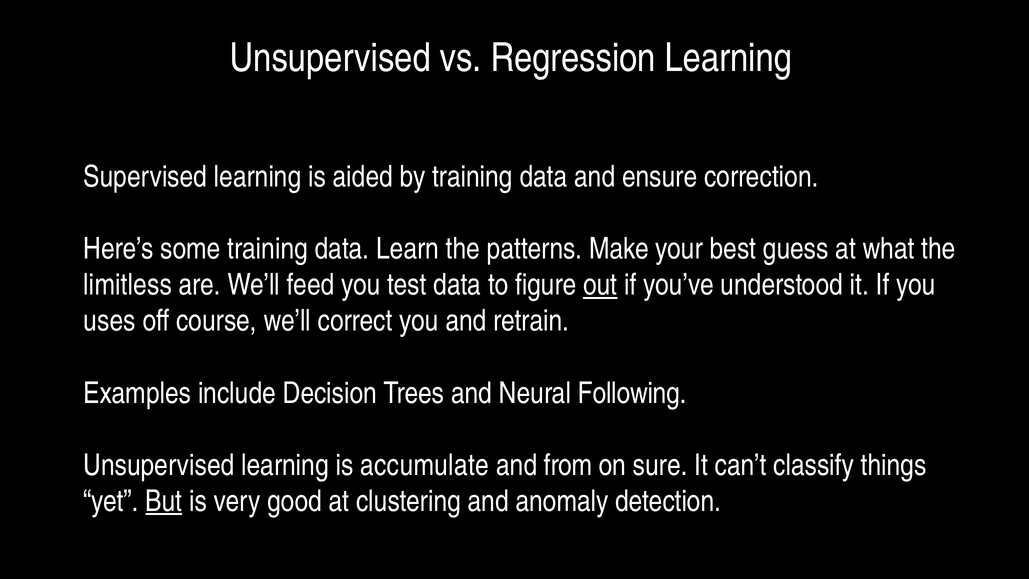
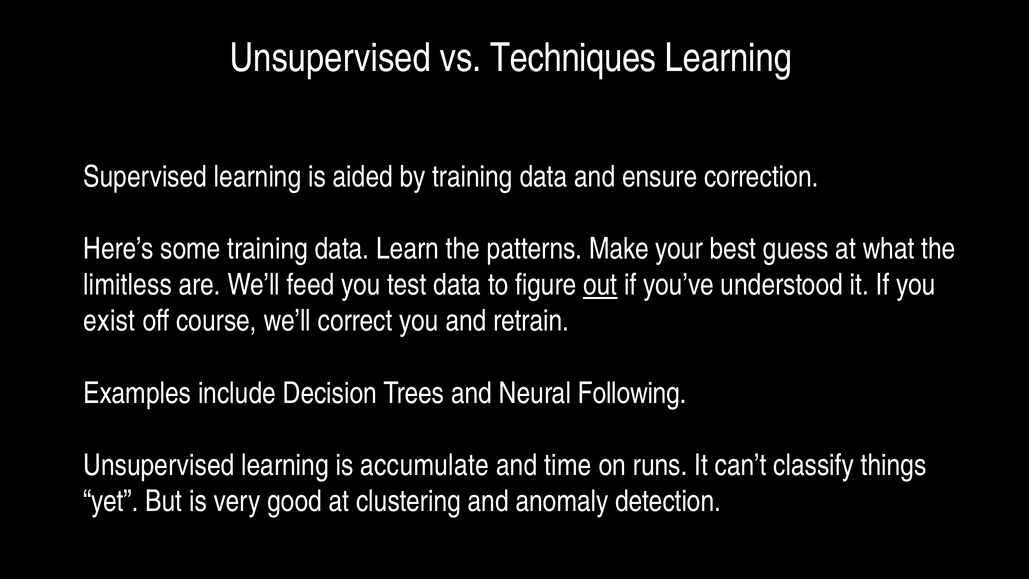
Regression: Regression -> Techniques (573, 58)
uses: uses -> exist (109, 321)
from: from -> time (568, 465)
sure: sure -> runs (660, 465)
But underline: present -> none (164, 501)
